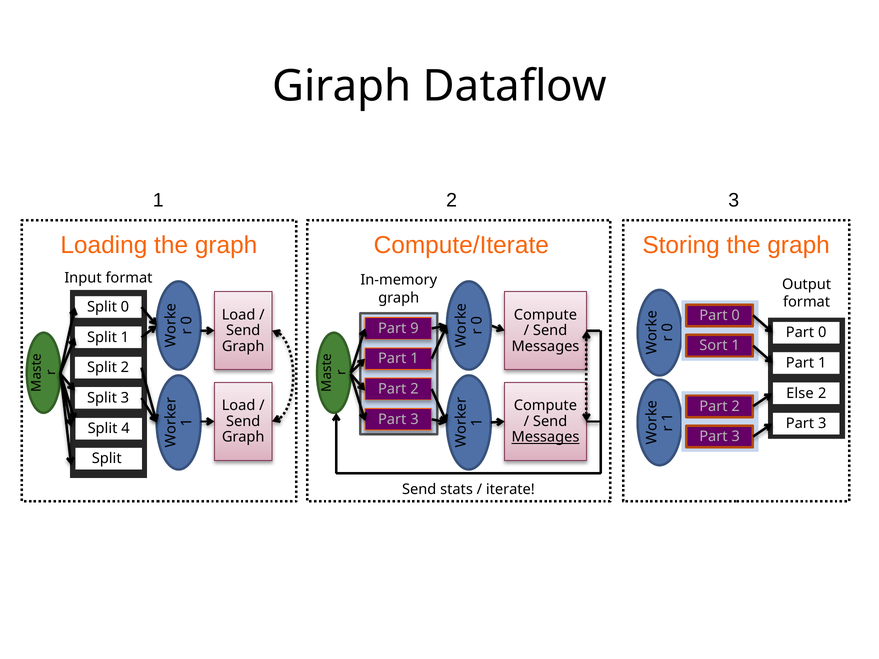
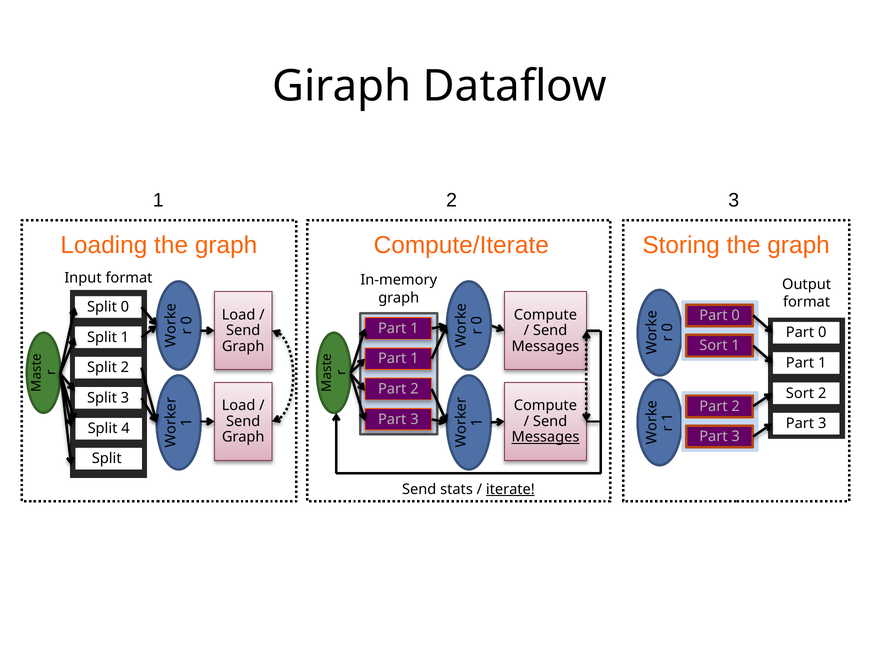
9: 9 -> 1 (414, 328)
Else: Else -> Sort (800, 393)
iterate underline: none -> present (510, 490)
